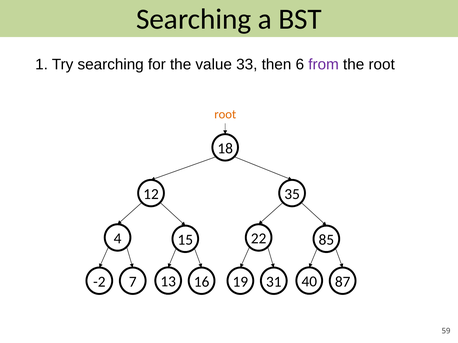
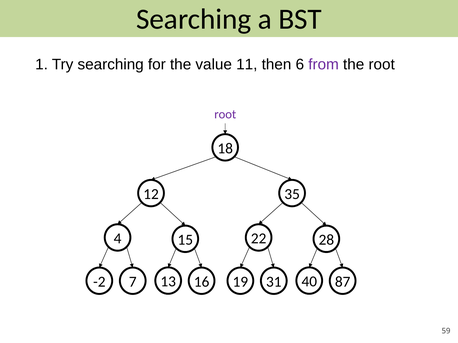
33: 33 -> 11 (247, 65)
root colour: orange -> purple (225, 115)
85: 85 -> 28 (326, 240)
